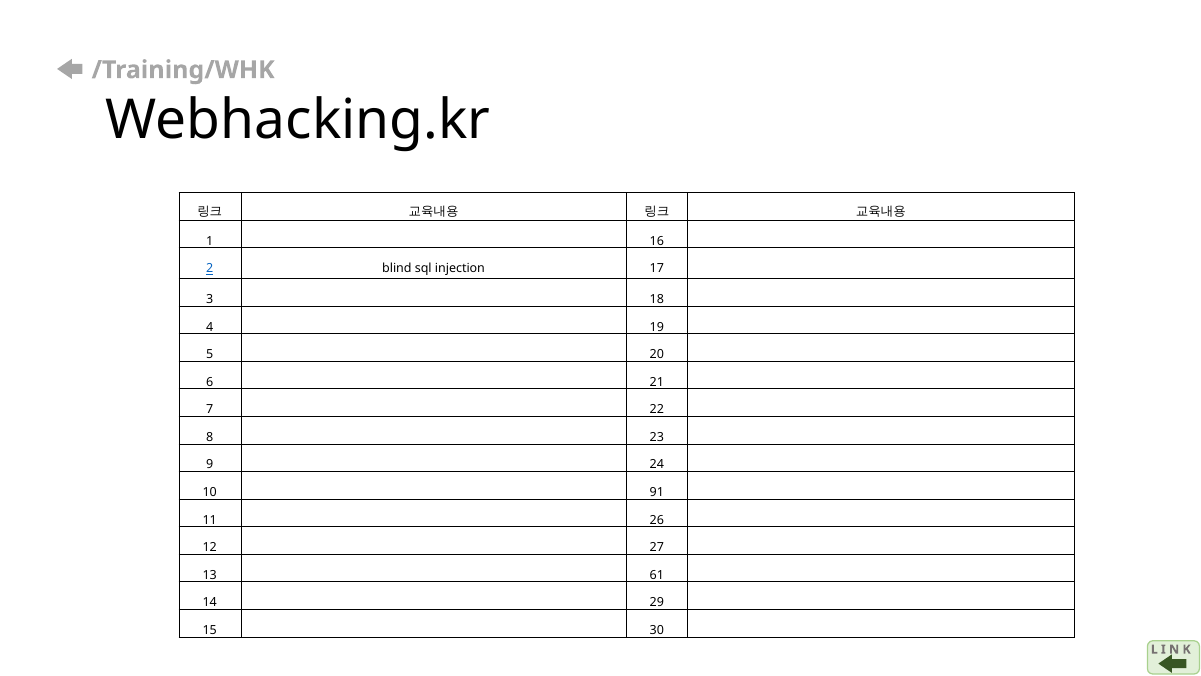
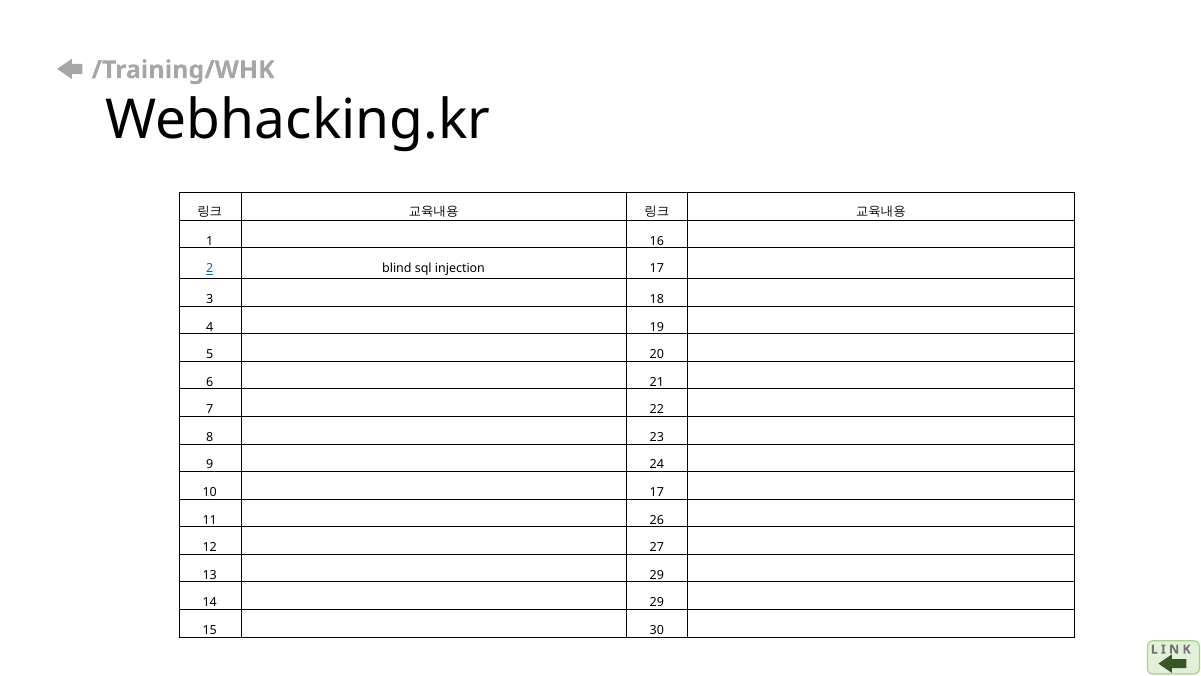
10 91: 91 -> 17 (657, 492)
13 61: 61 -> 29 (657, 575)
